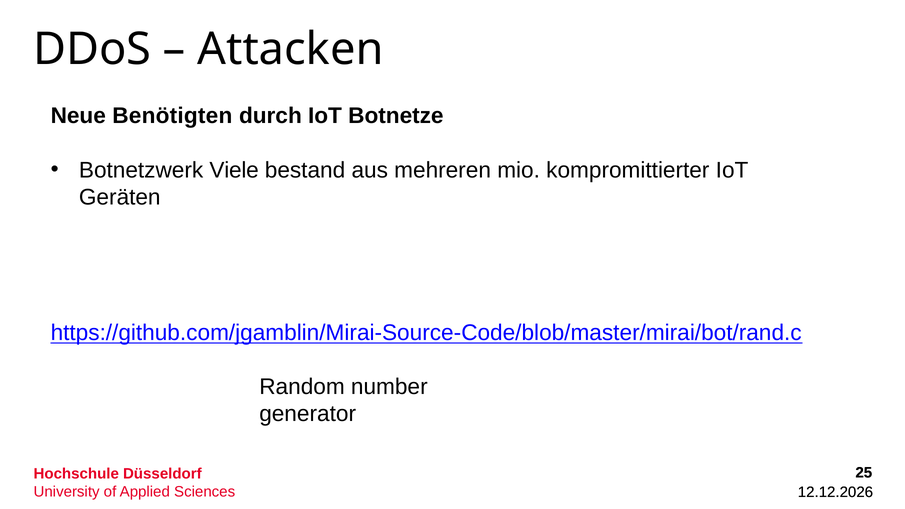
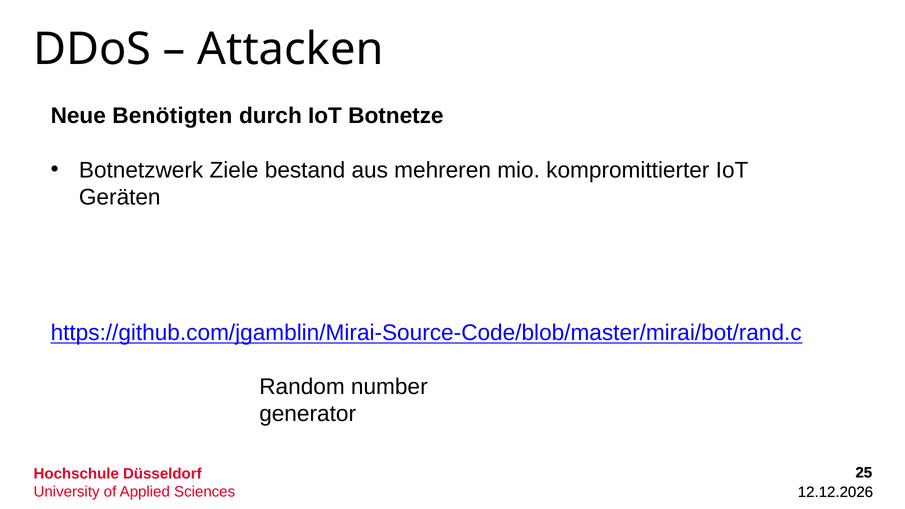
Viele: Viele -> Ziele (234, 170)
